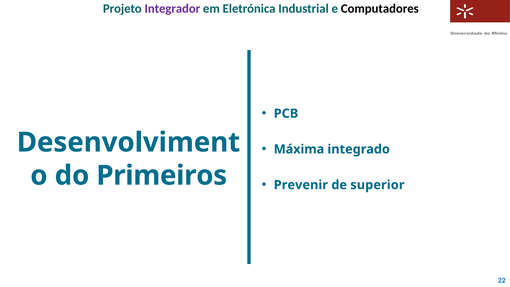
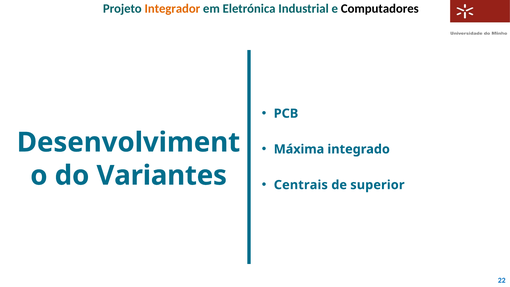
Integrador colour: purple -> orange (172, 9)
Primeiros: Primeiros -> Variantes (162, 175)
Prevenir: Prevenir -> Centrais (301, 185)
